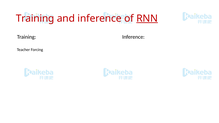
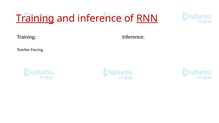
Training underline: none -> present (35, 18)
